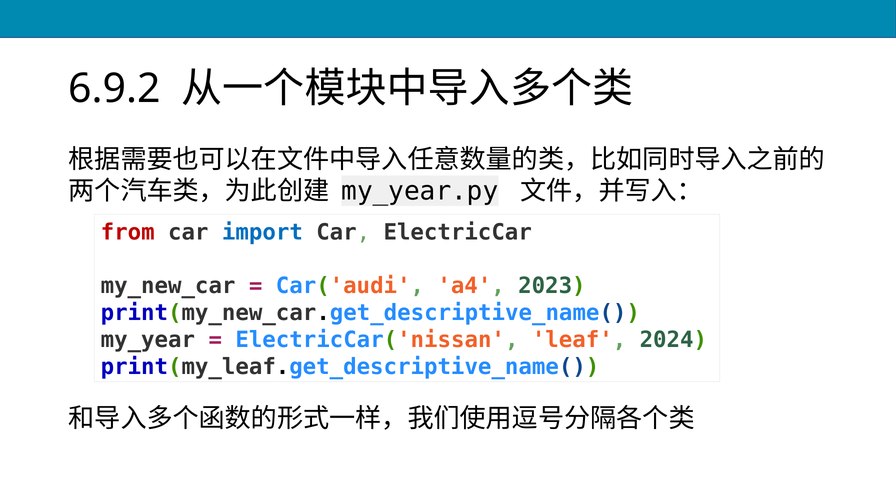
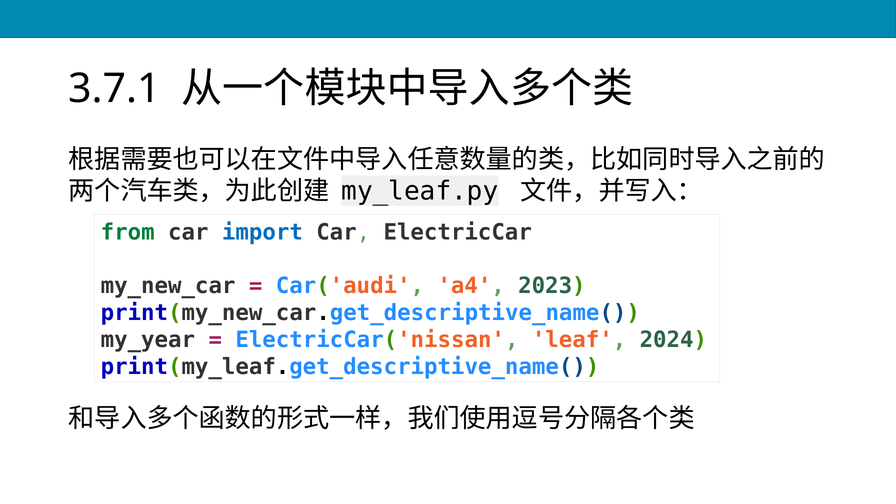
6.9.2: 6.9.2 -> 3.7.1 (115, 89)
my_year.py: my_year.py -> my_leaf.py (420, 191)
from colour: red -> green (128, 232)
